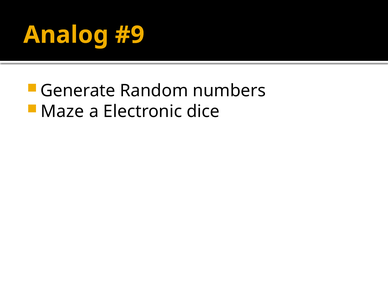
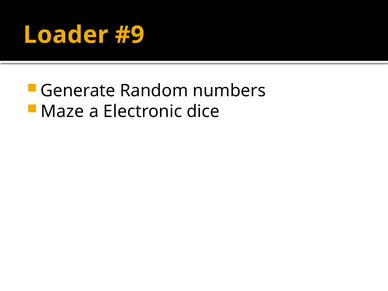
Analog: Analog -> Loader (66, 35)
